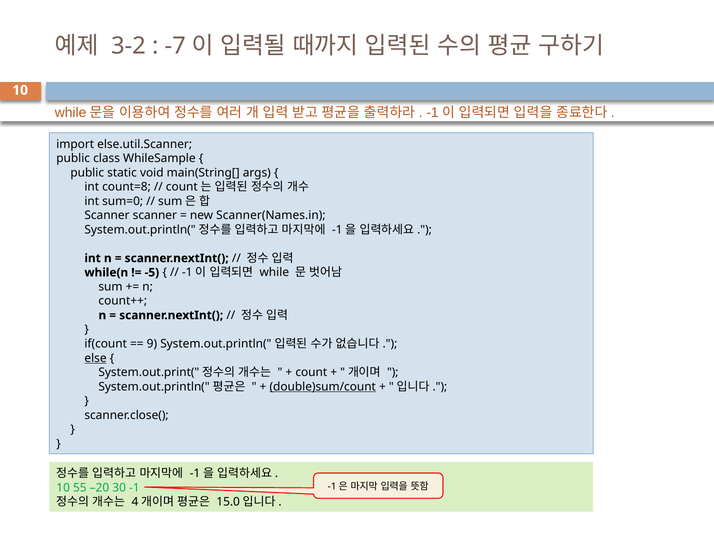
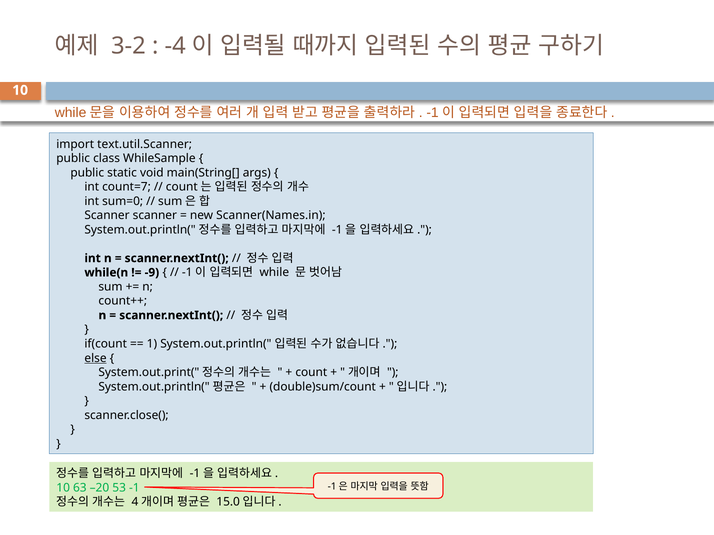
-7: -7 -> -4 (175, 46)
else.util.Scanner: else.util.Scanner -> text.util.Scanner (145, 144)
count=8: count=8 -> count=7 (126, 187)
-5: -5 -> -9 (152, 273)
9: 9 -> 1 (152, 344)
double)sum/count underline: present -> none (323, 387)
55: 55 -> 63 (80, 488)
30: 30 -> 53 (119, 488)
